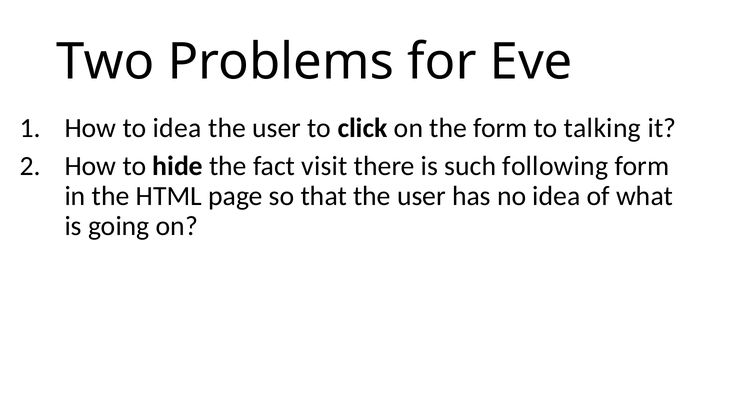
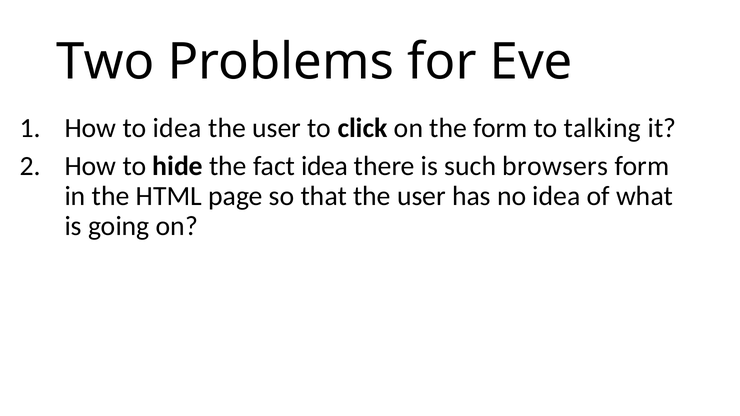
fact visit: visit -> idea (325, 166)
following: following -> browsers (555, 166)
